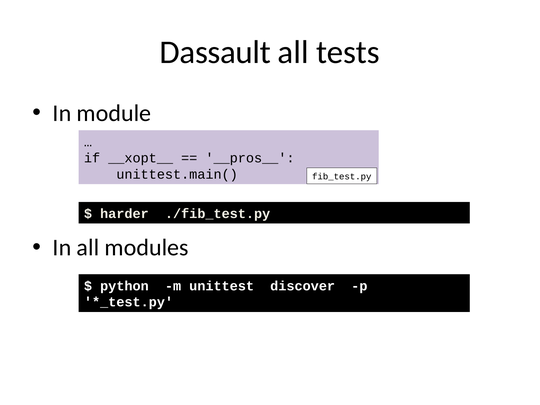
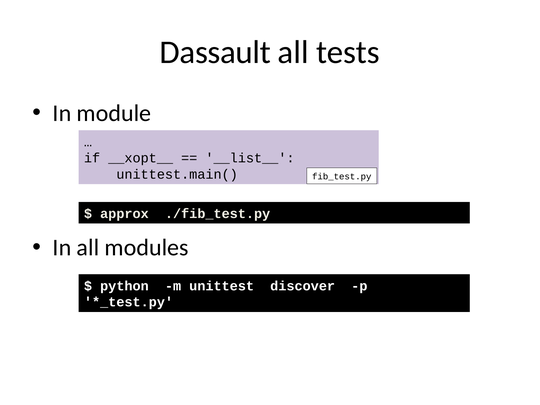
__pros__: __pros__ -> __list__ (250, 158)
harder: harder -> approx (124, 214)
